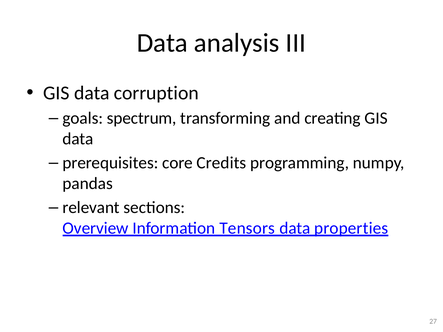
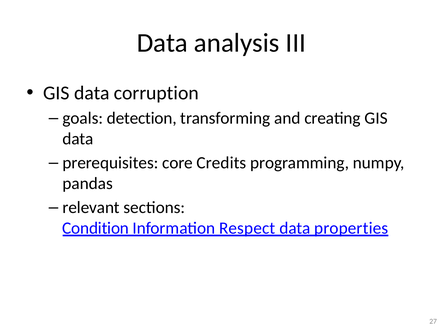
spectrum: spectrum -> detection (142, 118)
Overview: Overview -> Condition (96, 228)
Tensors: Tensors -> Respect (247, 228)
